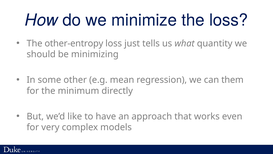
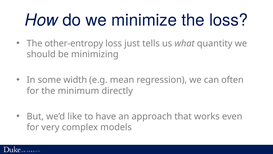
other: other -> width (75, 80)
them: them -> often (232, 80)
